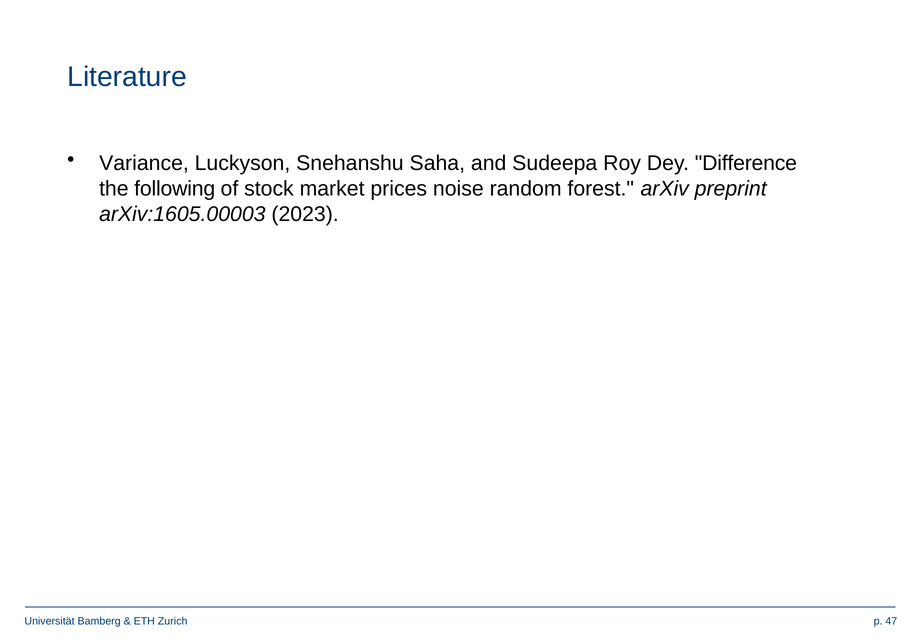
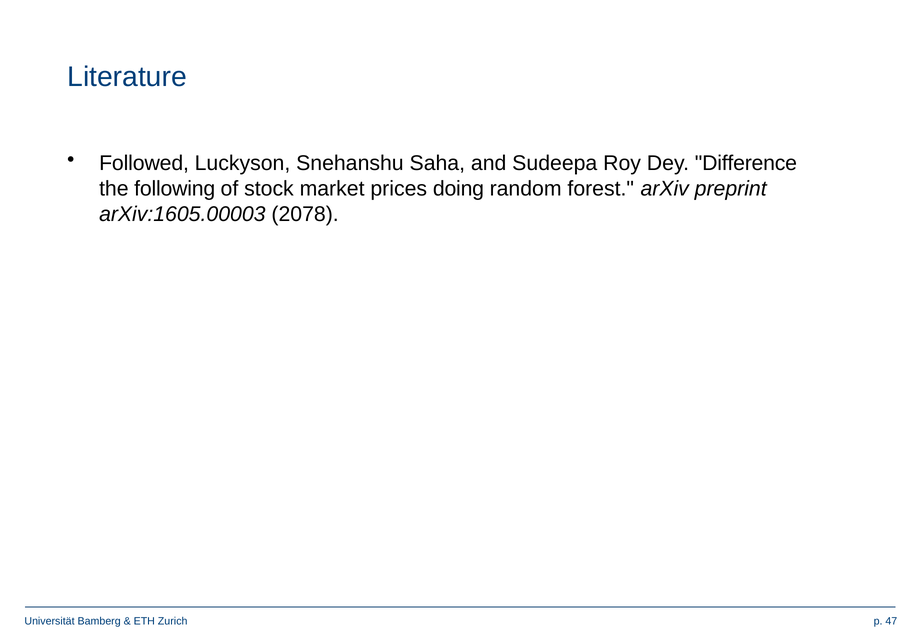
Variance: Variance -> Followed (144, 163)
noise: noise -> doing (458, 189)
2023: 2023 -> 2078 (305, 214)
